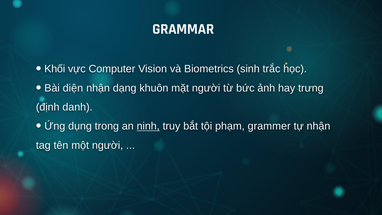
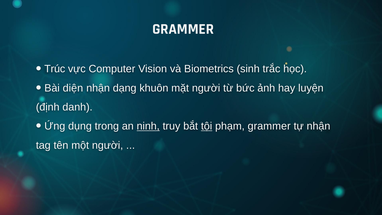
GRAMMAR: GRAMMAR -> GRAMMER (183, 29)
Khối: Khối -> Trúc (55, 69)
trưng: trưng -> luyện (311, 88)
tội underline: none -> present (207, 126)
